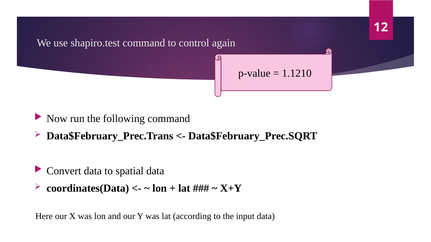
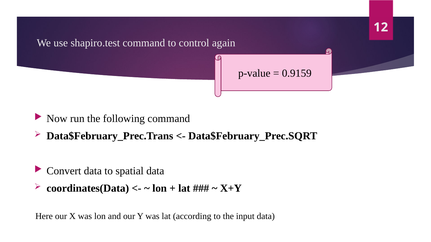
1.1210: 1.1210 -> 0.9159 (297, 73)
